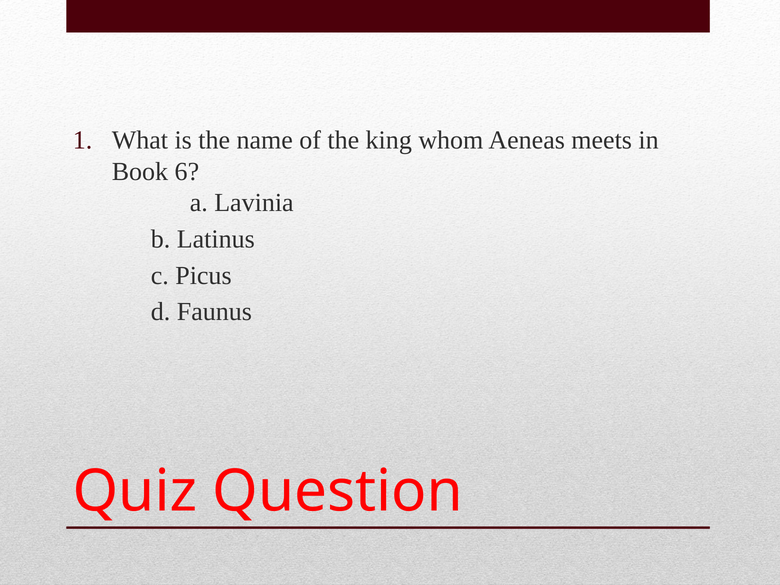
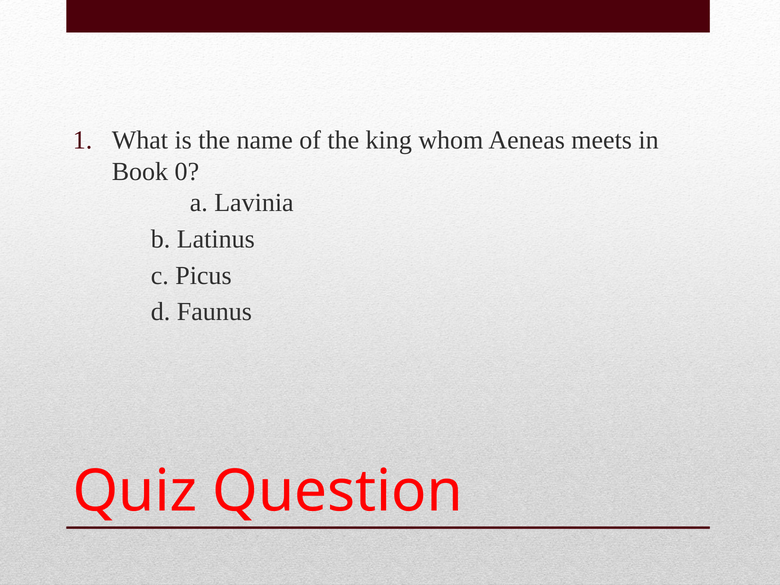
6: 6 -> 0 (187, 171)
